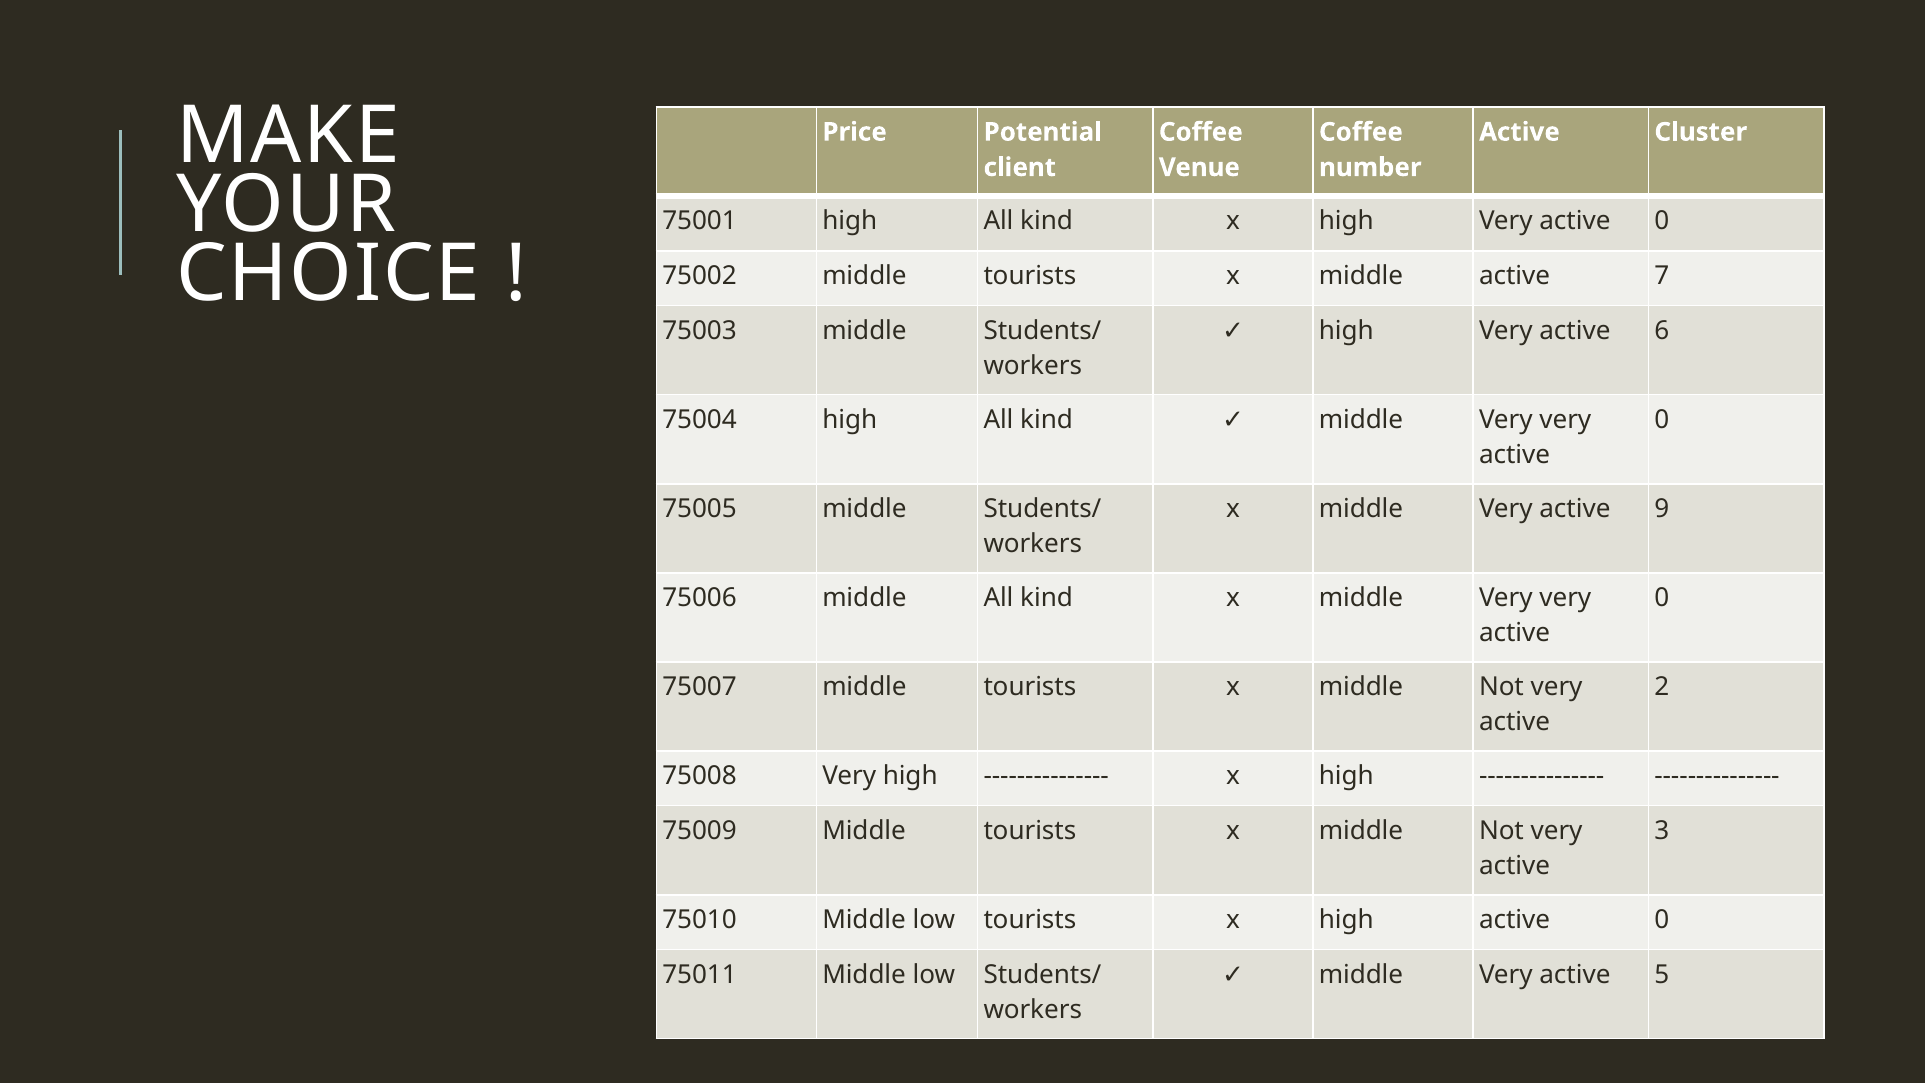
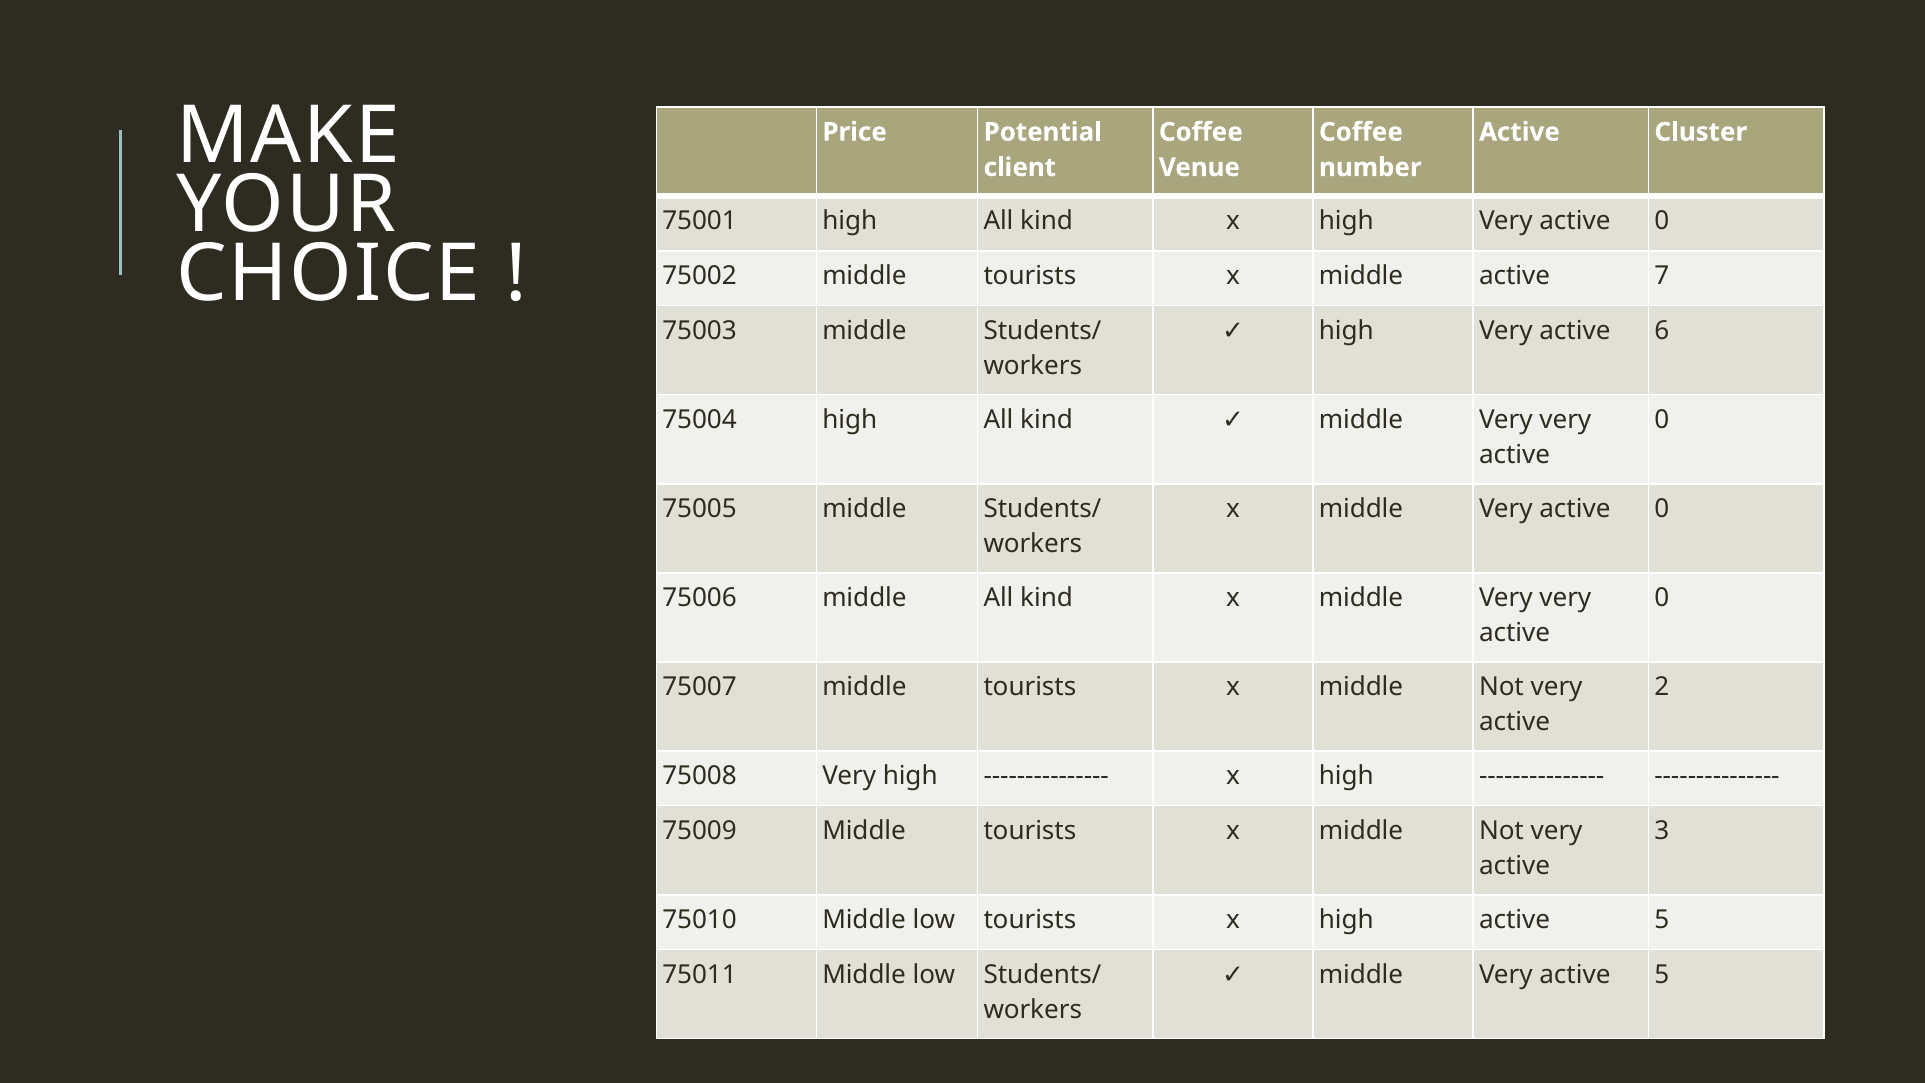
middle Very active 9: 9 -> 0 (1662, 509)
high active 0: 0 -> 5 (1662, 920)
